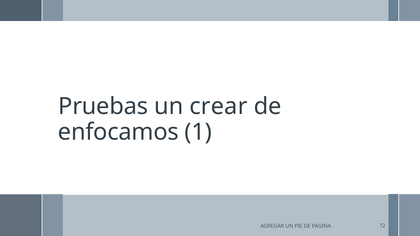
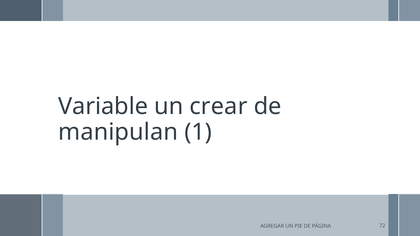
Pruebas: Pruebas -> Variable (103, 107)
enfocamos: enfocamos -> manipulan (118, 132)
